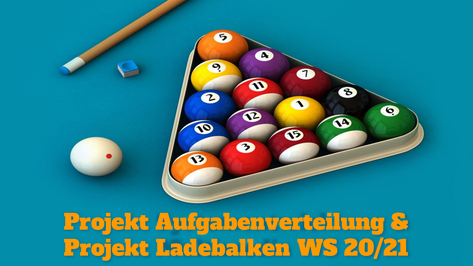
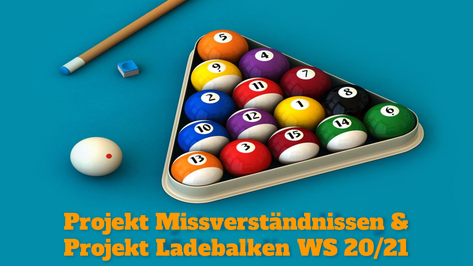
Aufgabenverteilung: Aufgabenverteilung -> Missverständnissen (270, 223)
